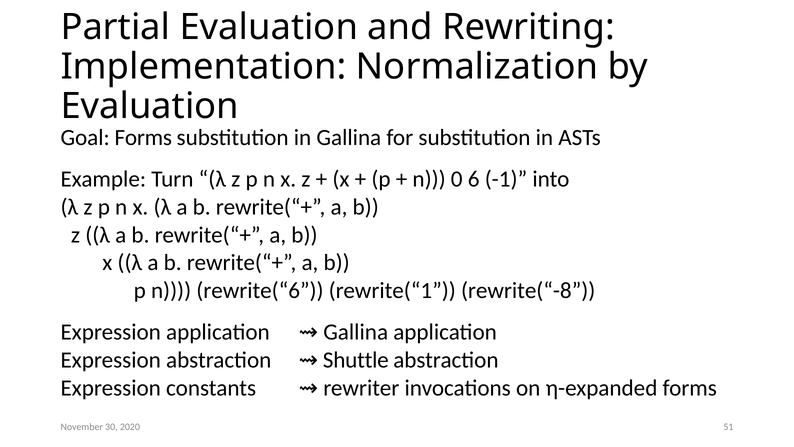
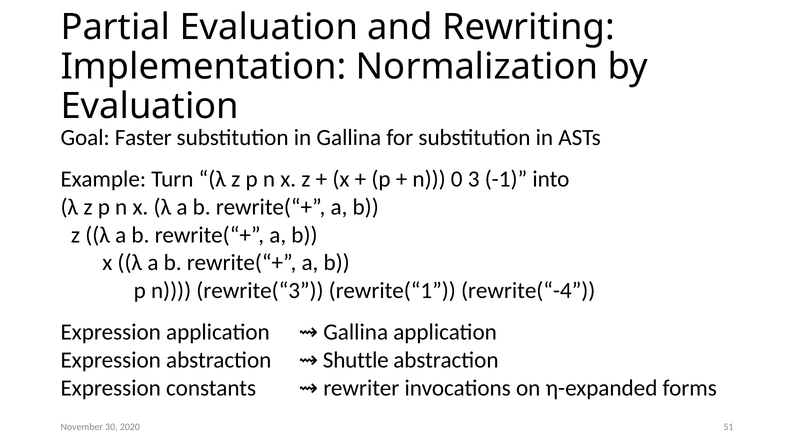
Goal Forms: Forms -> Faster (143, 137)
6: 6 -> 3 (474, 179)
rewrite(“6: rewrite(“6 -> rewrite(“3 (260, 290)
rewrite(“-8: rewrite(“-8 -> rewrite(“-4 (528, 290)
